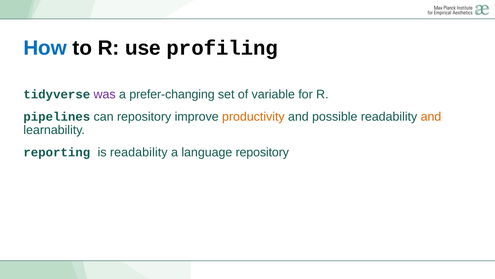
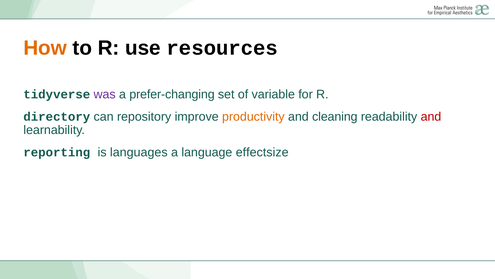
How colour: blue -> orange (45, 48)
profiling: profiling -> resources (222, 48)
pipelines: pipelines -> directory (57, 117)
possible: possible -> cleaning (335, 117)
and colour: orange -> red (431, 117)
is readability: readability -> languages (139, 152)
language repository: repository -> effectsize (262, 152)
